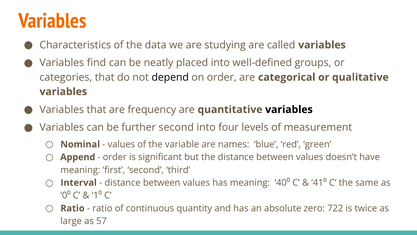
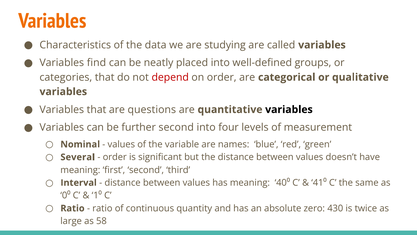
depend colour: black -> red (170, 77)
frequency: frequency -> questions (152, 109)
Append: Append -> Several (78, 157)
722: 722 -> 430 (335, 208)
57: 57 -> 58 (101, 221)
